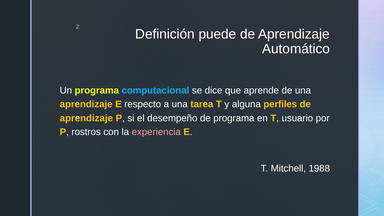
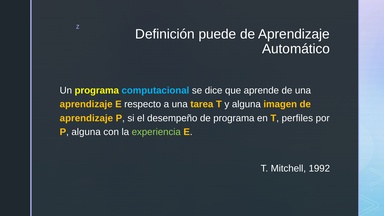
perfiles: perfiles -> imagen (280, 104)
usuario: usuario -> perfiles (297, 118)
P rostros: rostros -> alguna (86, 132)
experiencia colour: pink -> light green (156, 132)
1988: 1988 -> 1992 (319, 168)
